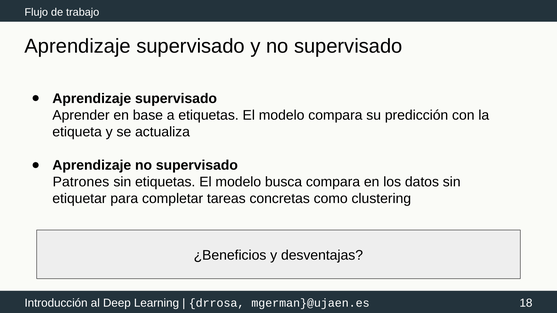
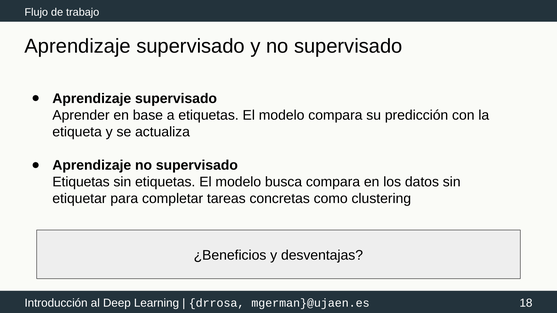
Patrones: Patrones -> Etiquetas (81, 182)
